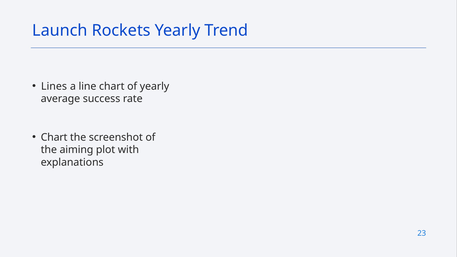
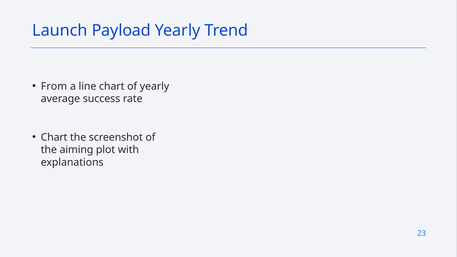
Rockets: Rockets -> Payload (121, 31)
Lines: Lines -> From (54, 86)
